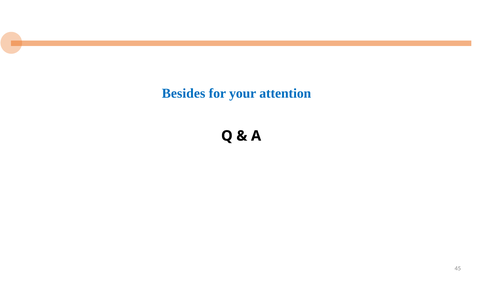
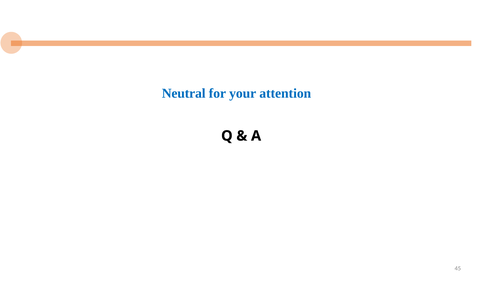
Besides: Besides -> Neutral (184, 93)
